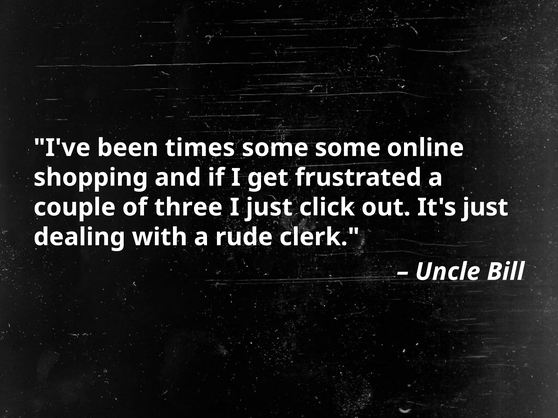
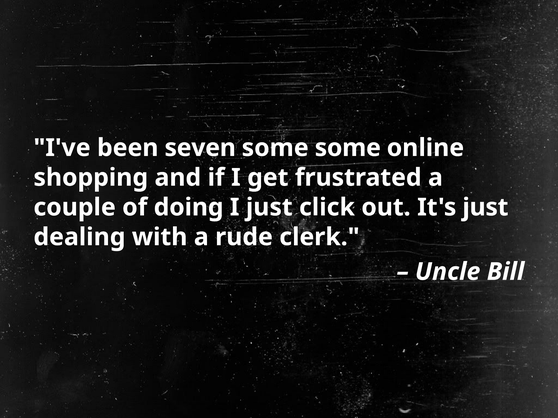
times: times -> seven (200, 148)
three: three -> doing (189, 208)
